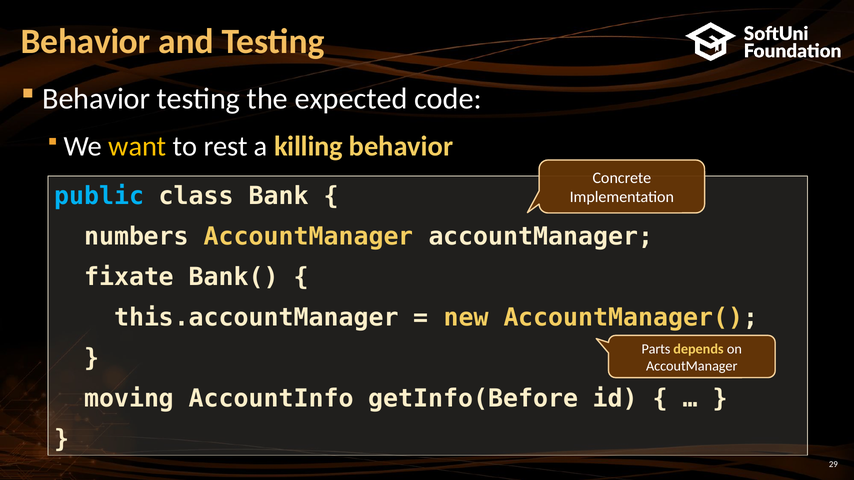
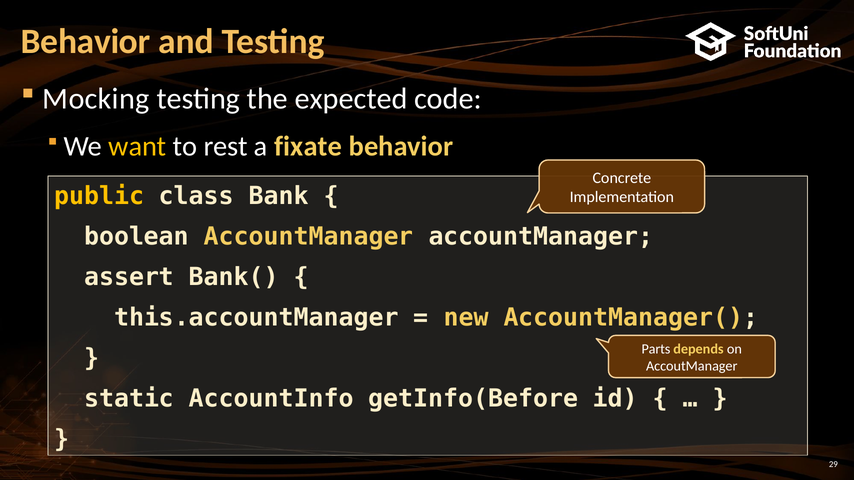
Behavior: Behavior -> Mocking (96, 99)
killing: killing -> fixate (308, 147)
public colour: light blue -> yellow (99, 196)
numbers: numbers -> boolean (137, 237)
fixate: fixate -> assert (129, 277)
moving: moving -> static (129, 399)
